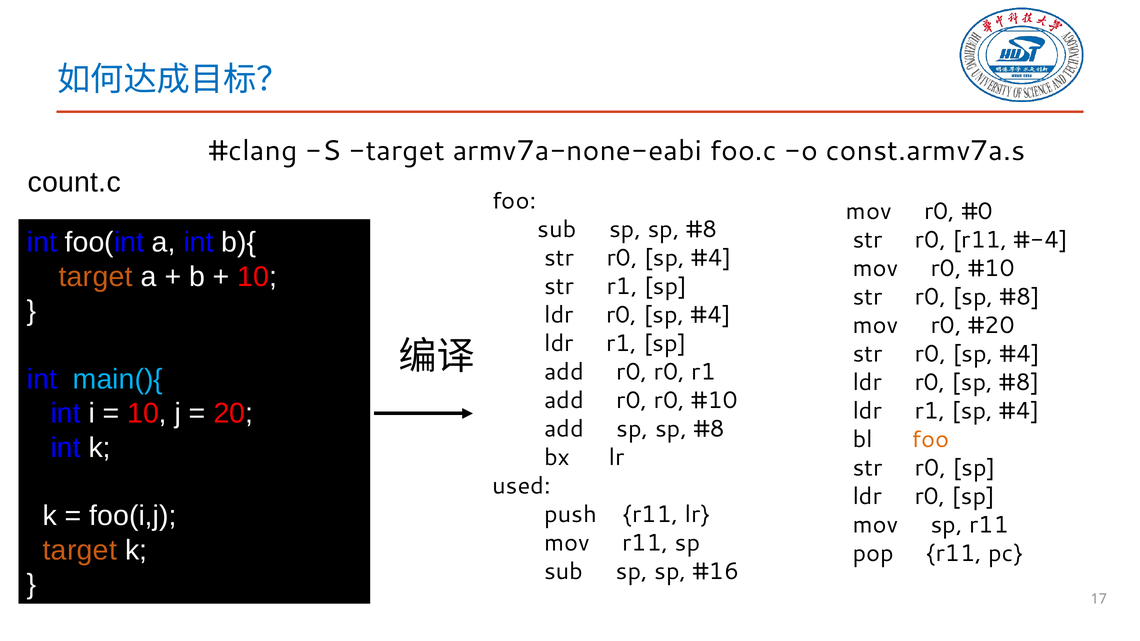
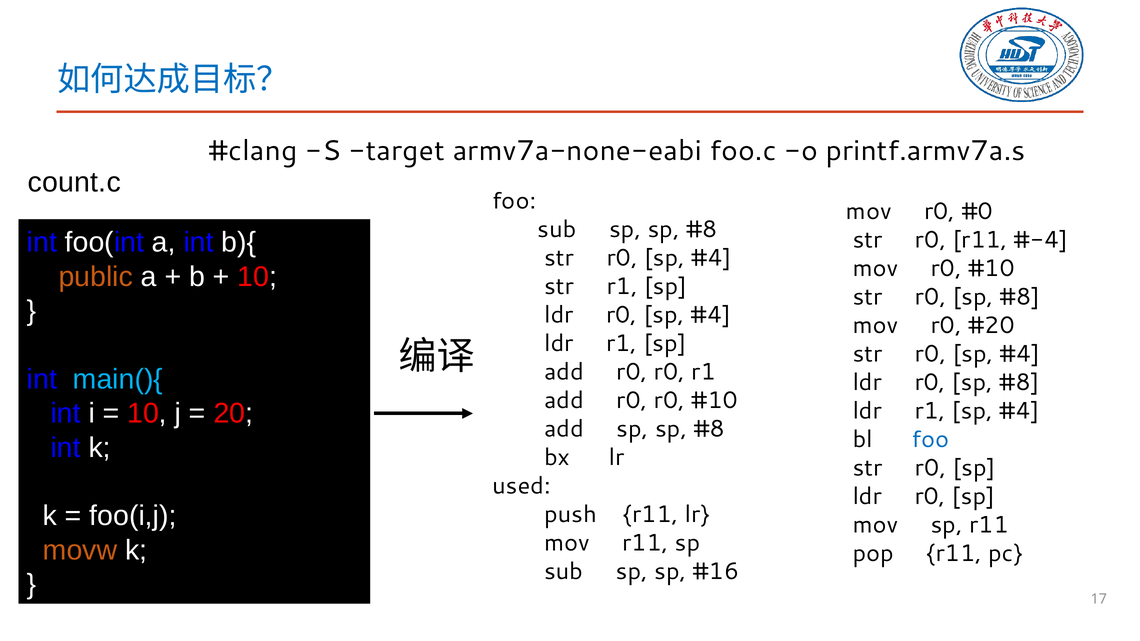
const.armv7a.s: const.armv7a.s -> printf.armv7a.s (926, 151)
target: target -> public (96, 277)
foo colour: orange -> blue (930, 440)
target: target -> movw (80, 550)
